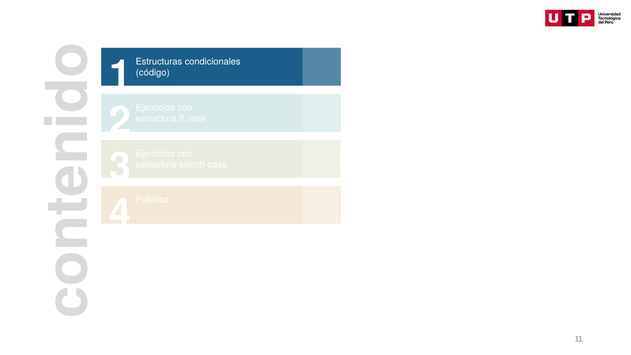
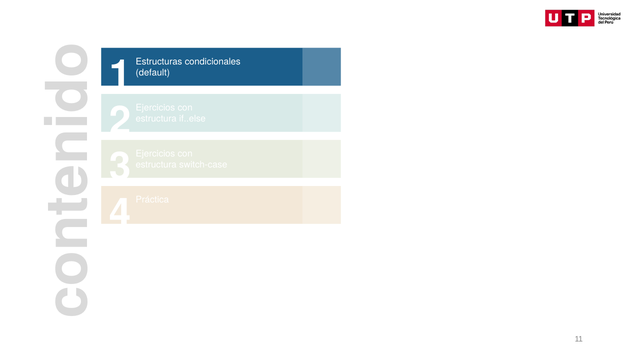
código: código -> default (153, 73)
